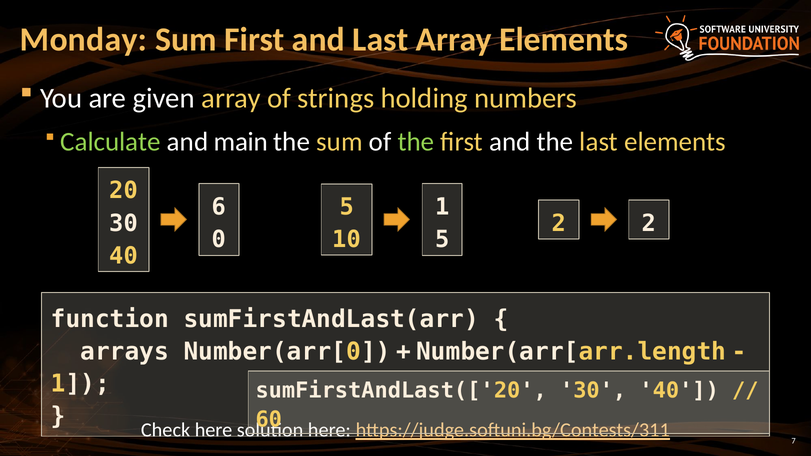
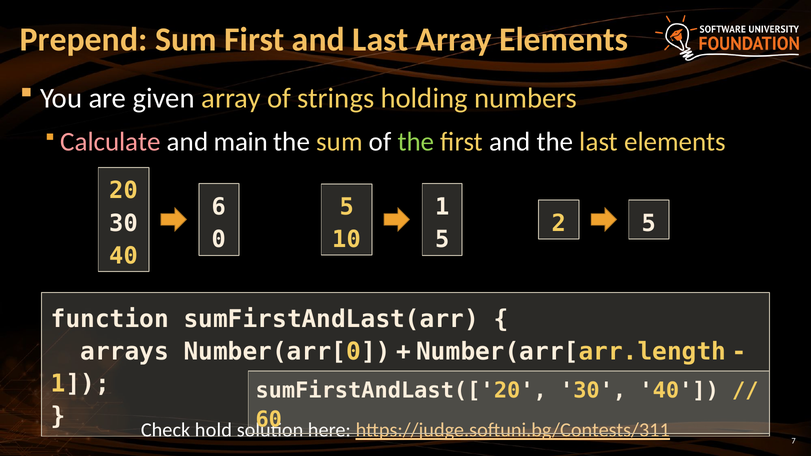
Monday: Monday -> Prepend (84, 39)
Calculate colour: light green -> pink (111, 142)
2 2: 2 -> 5 (649, 223)
Check here: here -> hold (213, 430)
